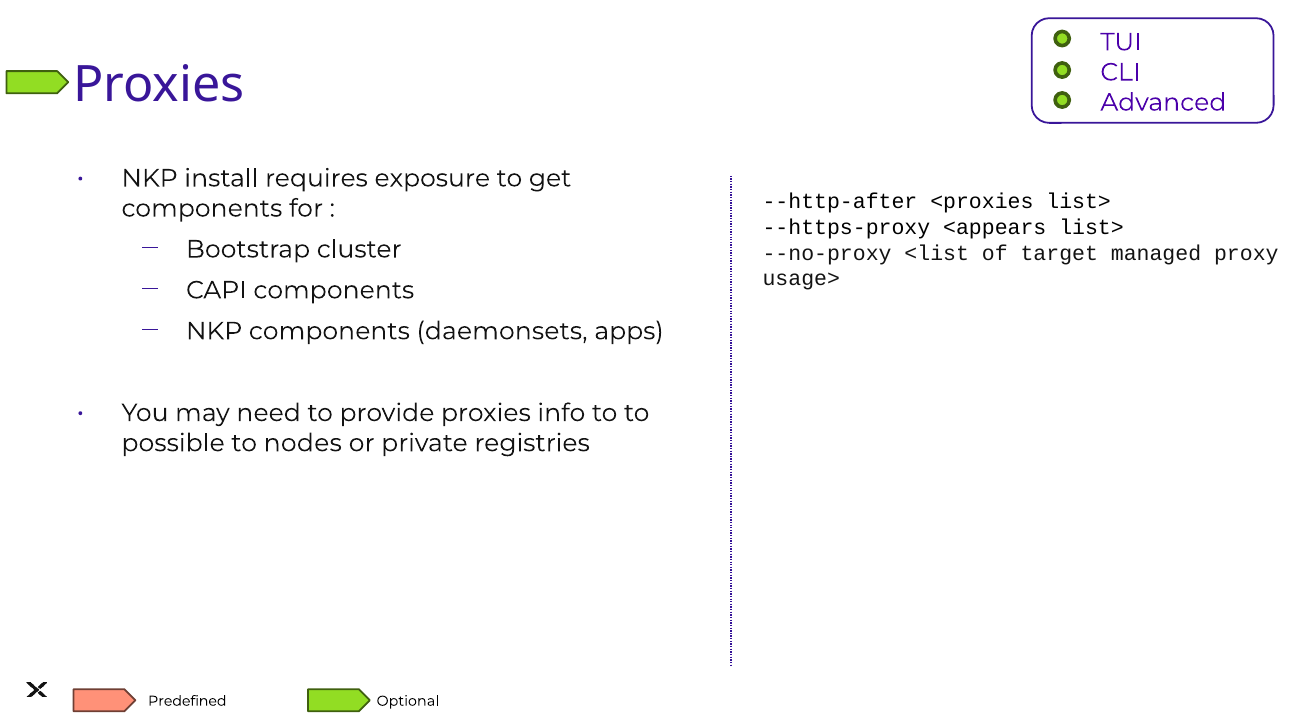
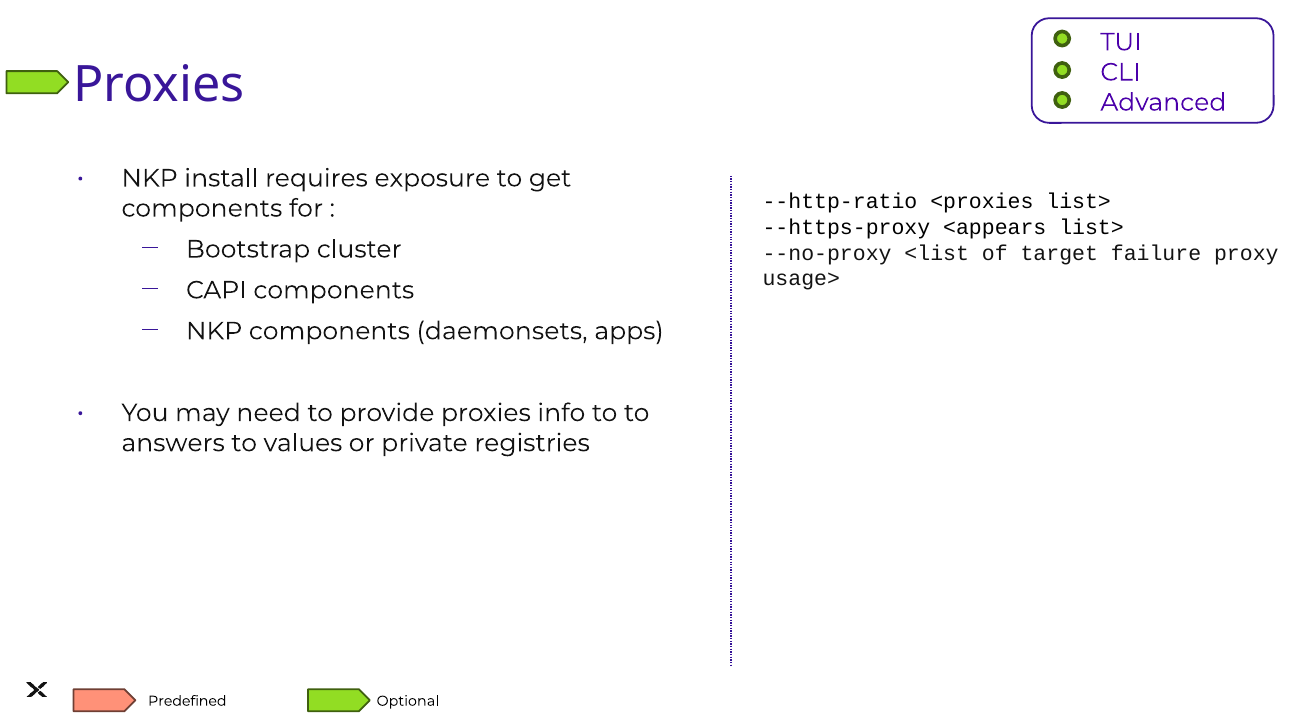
--http-after: --http-after -> --http-ratio (840, 201)
managed: managed -> failure (1156, 253)
possible: possible -> answers (173, 443)
nodes: nodes -> values (303, 443)
